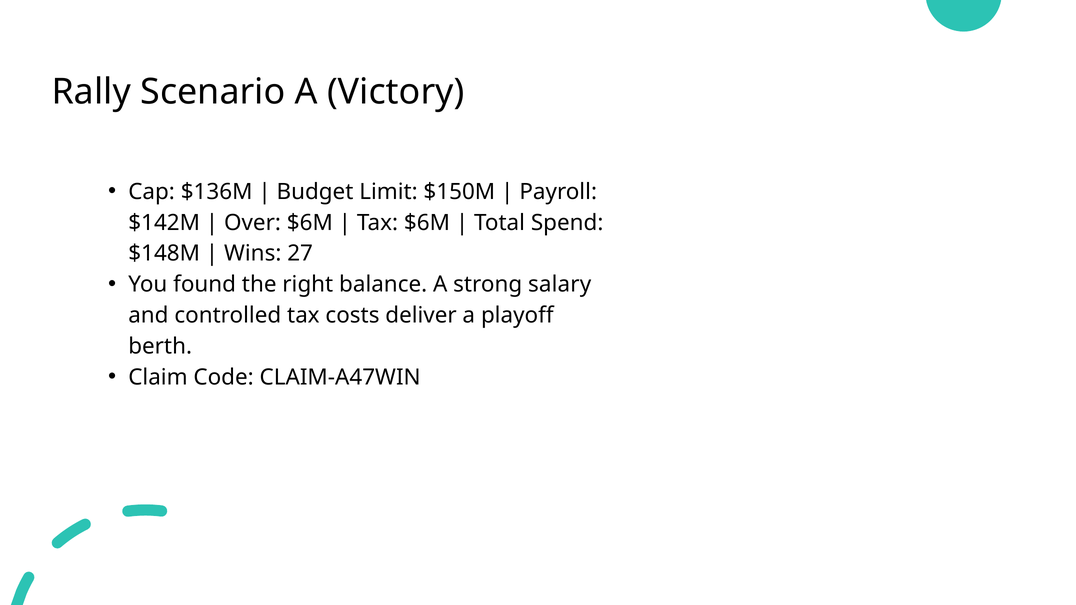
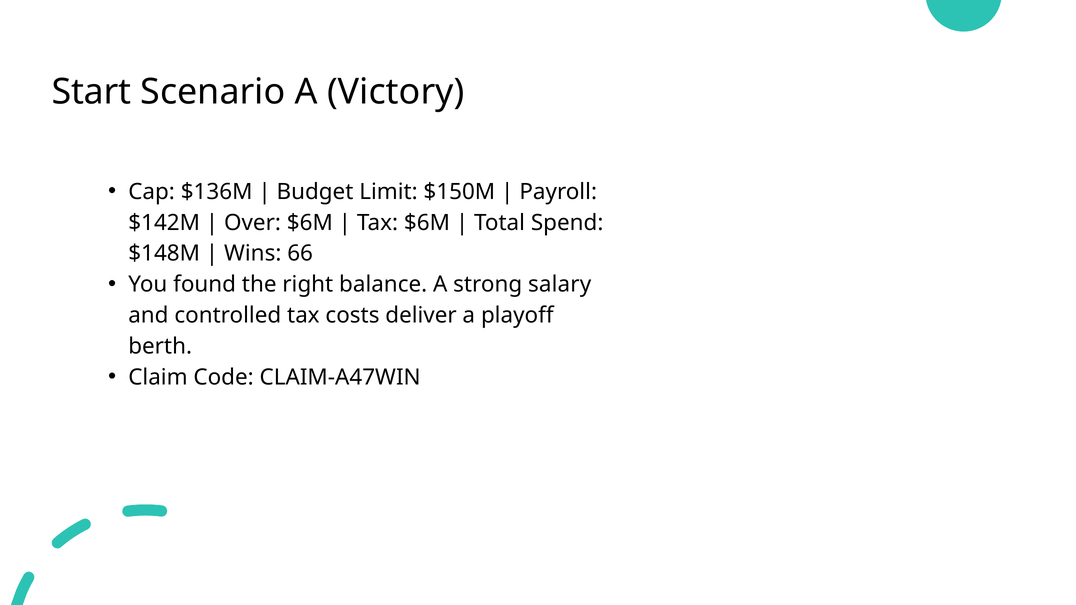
Rally: Rally -> Start (91, 92)
27: 27 -> 66 (300, 254)
